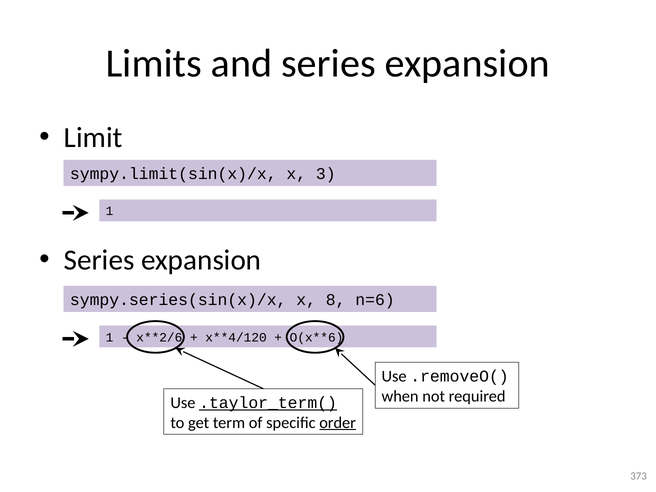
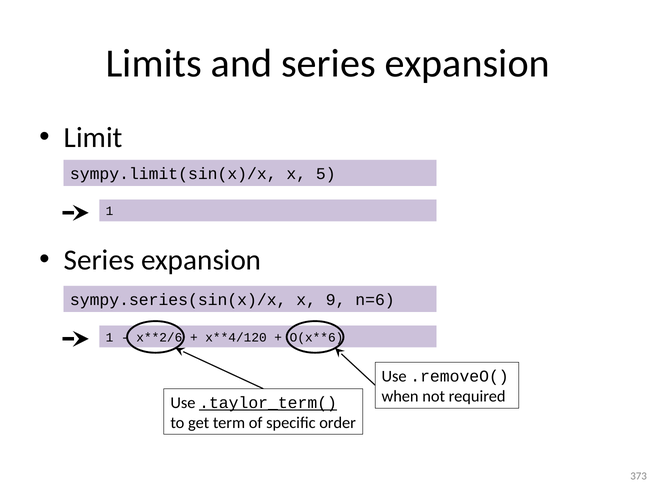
3: 3 -> 5 (326, 174)
8: 8 -> 9 (336, 300)
order underline: present -> none (338, 423)
